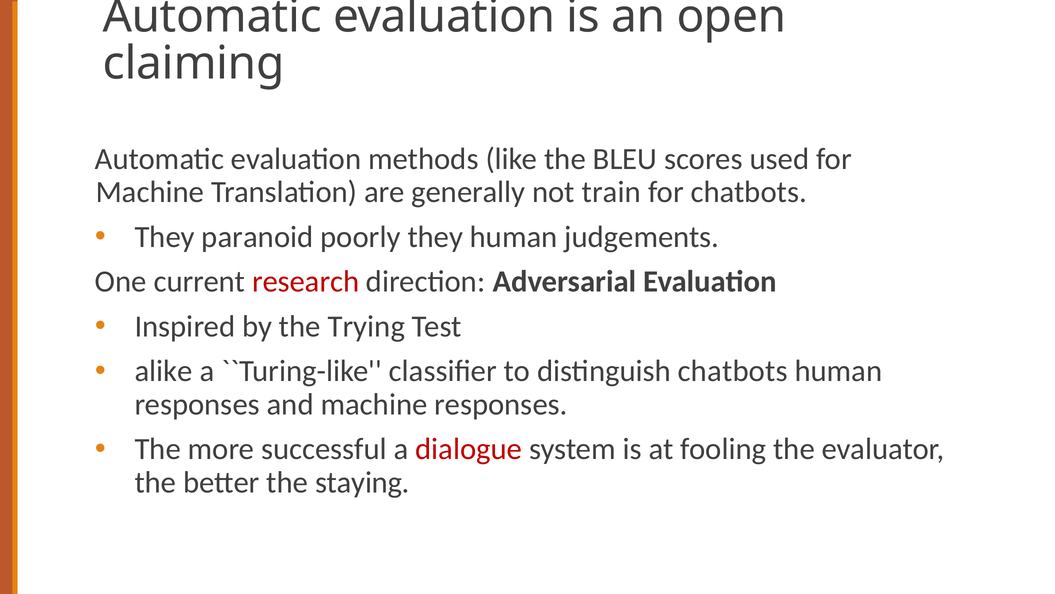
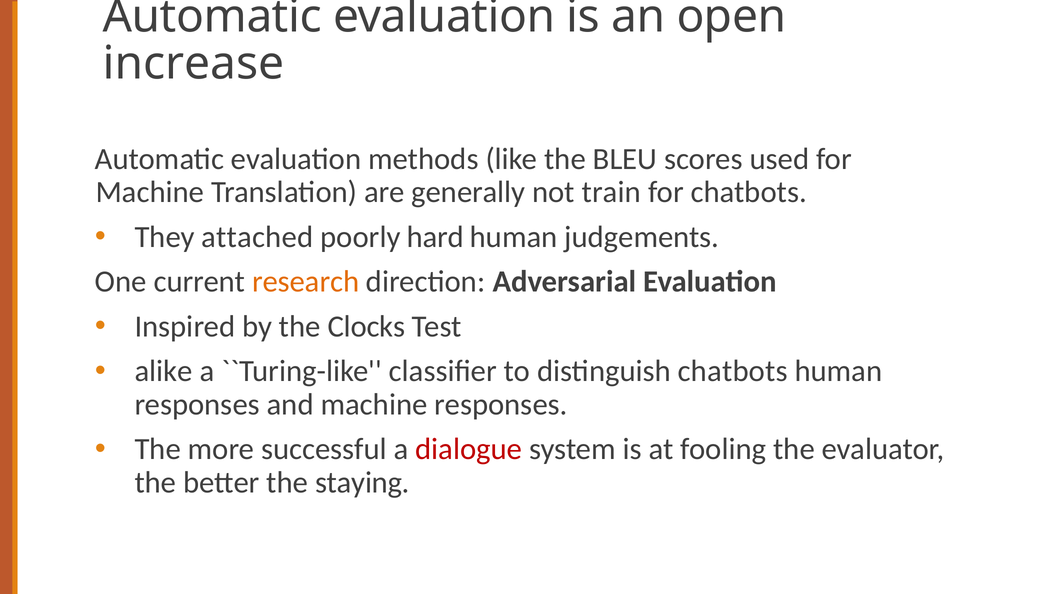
claiming: claiming -> increase (194, 64)
paranoid: paranoid -> attached (257, 237)
poorly they: they -> hard (435, 237)
research colour: red -> orange (306, 281)
Trying: Trying -> Clocks (366, 326)
